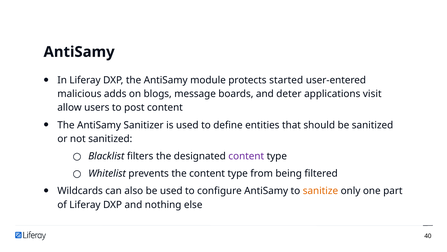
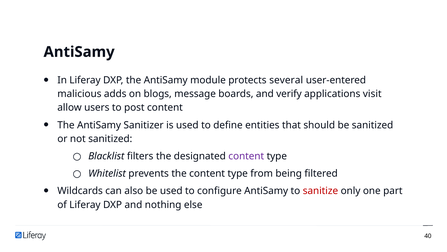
started: started -> several (286, 80)
deter: deter -> verify (289, 94)
sanitize colour: orange -> red (320, 191)
